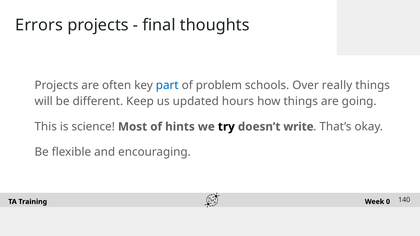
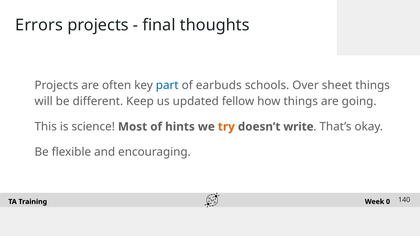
problem: problem -> earbuds (219, 85)
really: really -> sheet (337, 85)
hours: hours -> fellow (238, 101)
try colour: black -> orange (226, 127)
